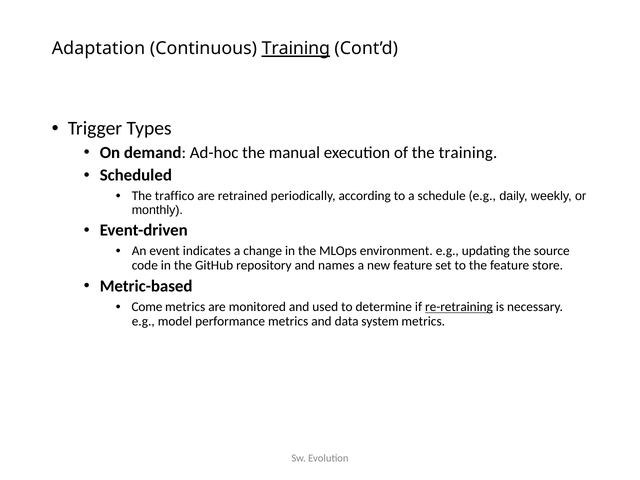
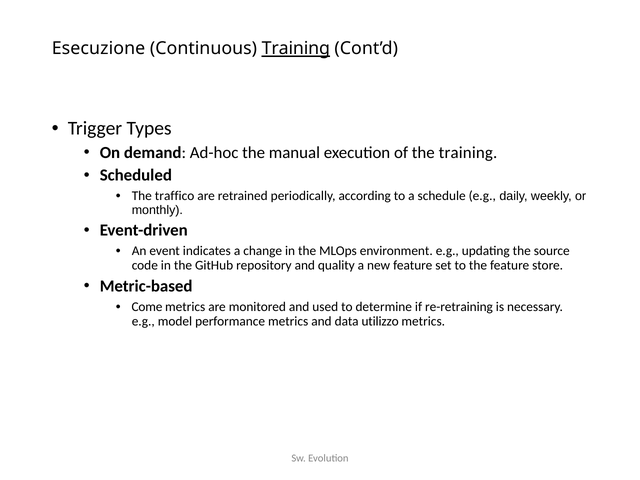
Adaptation: Adaptation -> Esecuzione (99, 49)
names: names -> quality (336, 265)
re-retraining underline: present -> none (459, 307)
system: system -> utilizzo (380, 321)
